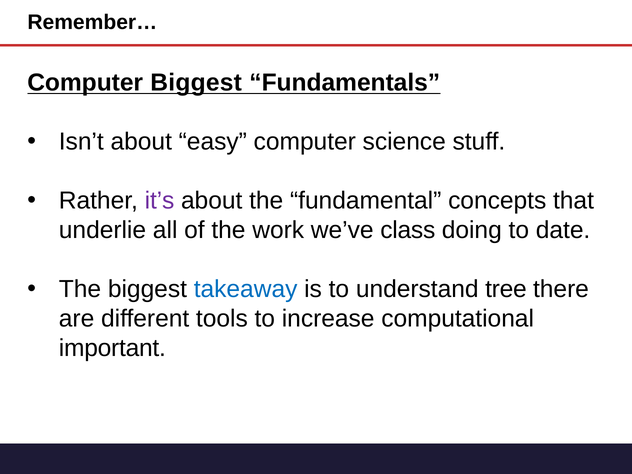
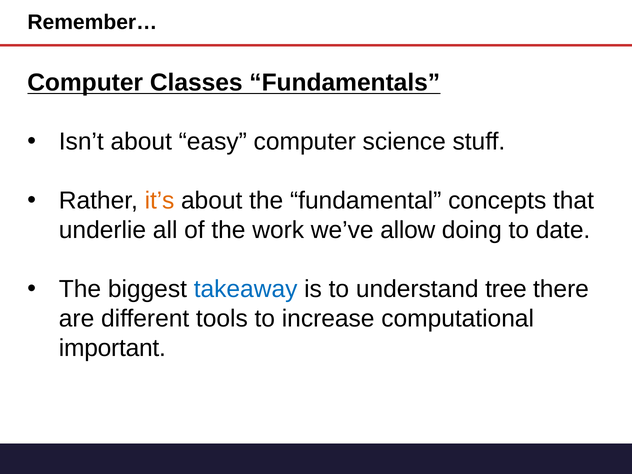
Computer Biggest: Biggest -> Classes (196, 83)
it’s colour: purple -> orange (160, 201)
class: class -> allow (408, 230)
